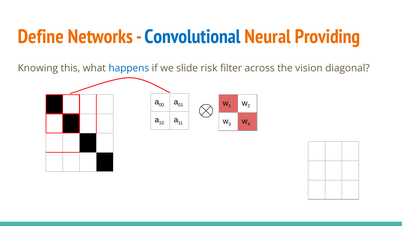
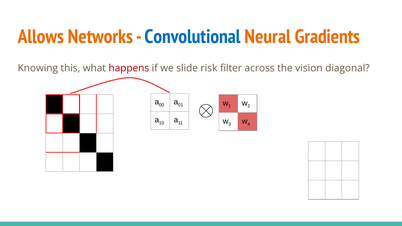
Define: Define -> Allows (41, 37)
Providing: Providing -> Gradients (328, 37)
happens colour: blue -> red (129, 68)
